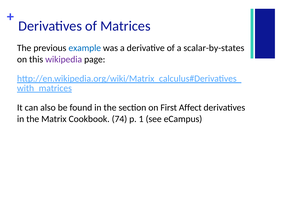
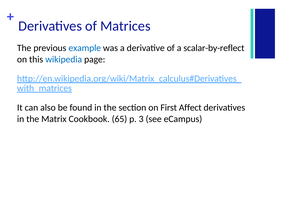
scalar-by-states: scalar-by-states -> scalar-by-reflect (214, 48)
wikipedia colour: purple -> blue (64, 59)
74: 74 -> 65 (119, 119)
1: 1 -> 3 (141, 119)
